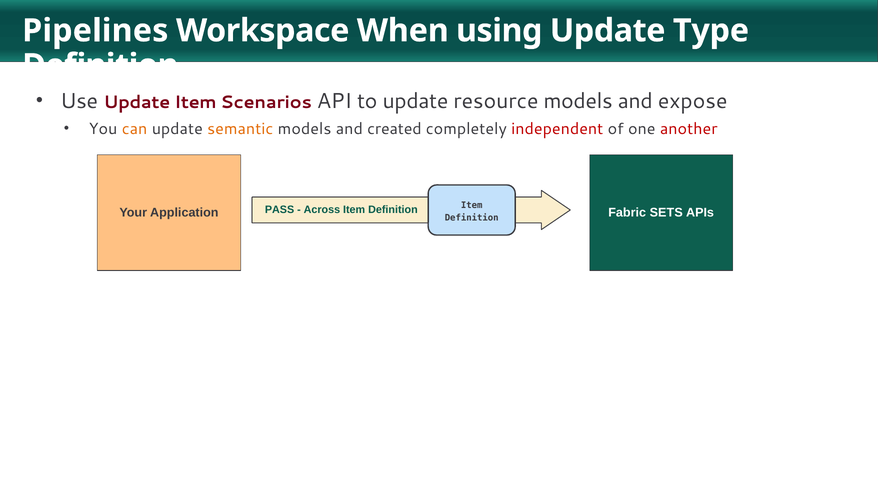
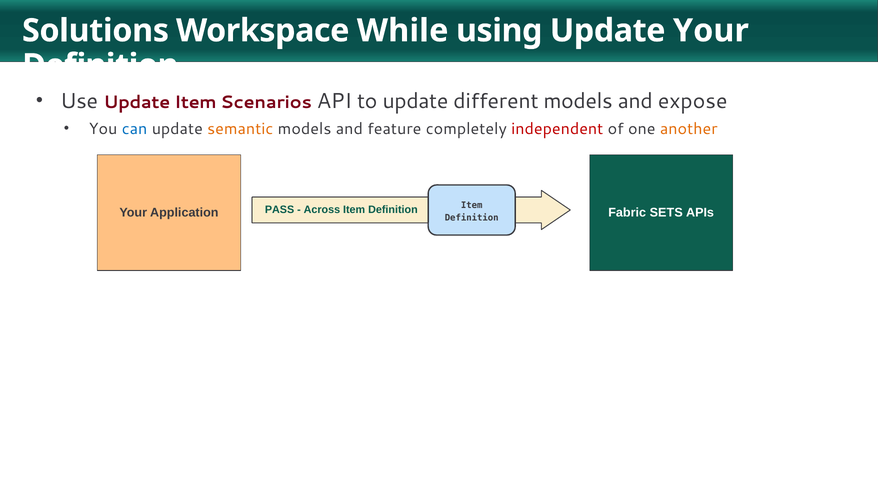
Pipelines: Pipelines -> Solutions (96, 31)
When: When -> While (403, 31)
Update Type: Type -> Your (711, 31)
resource: resource -> different (496, 101)
can colour: orange -> blue (135, 129)
created: created -> feature (394, 129)
another colour: red -> orange (689, 129)
